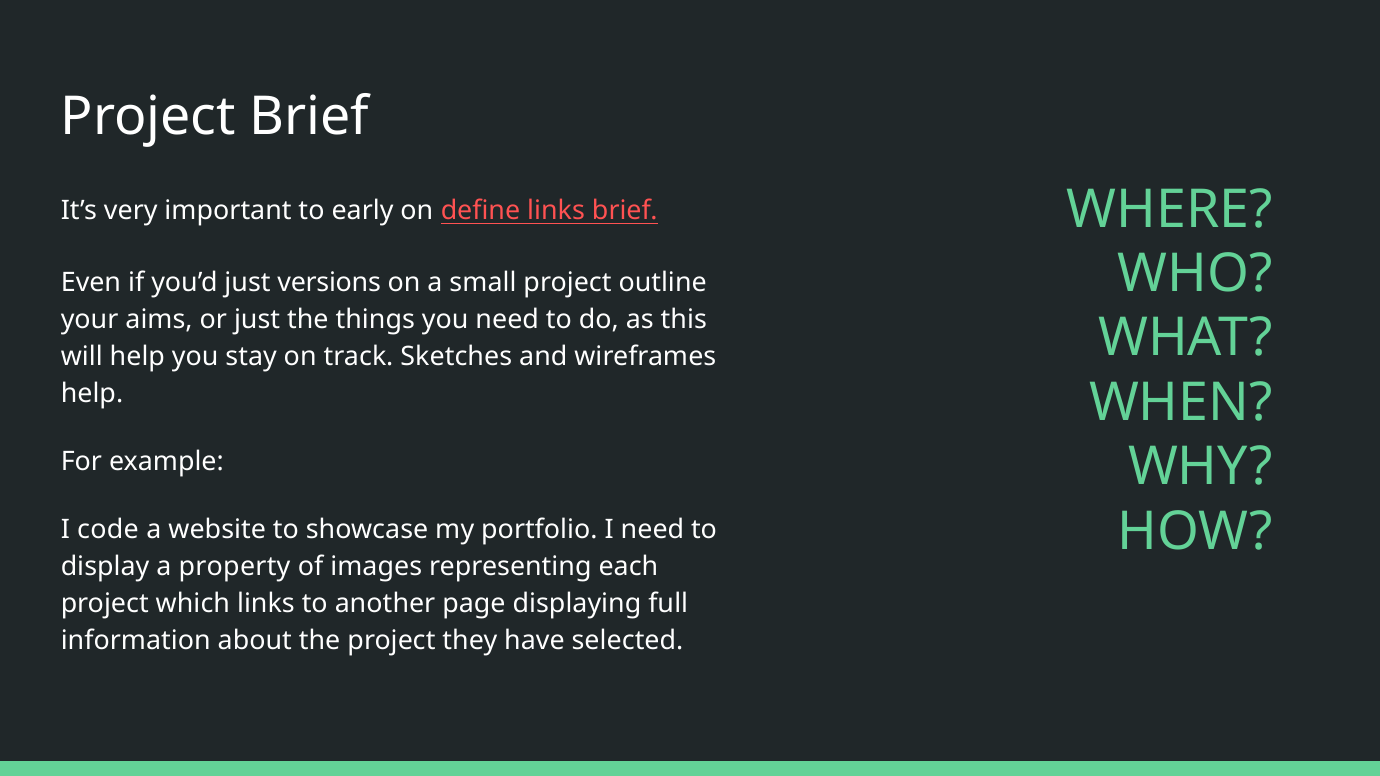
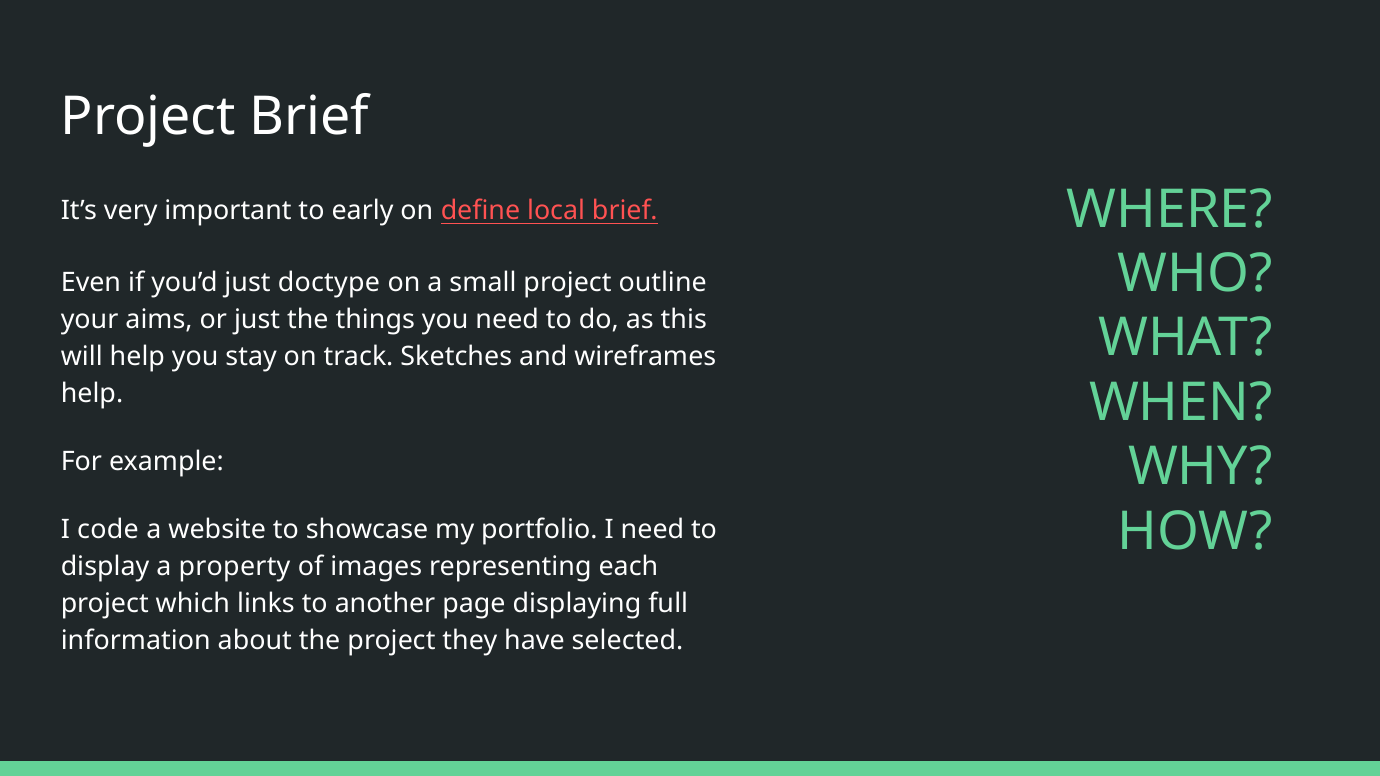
define links: links -> local (556, 211)
versions: versions -> doctype (329, 283)
